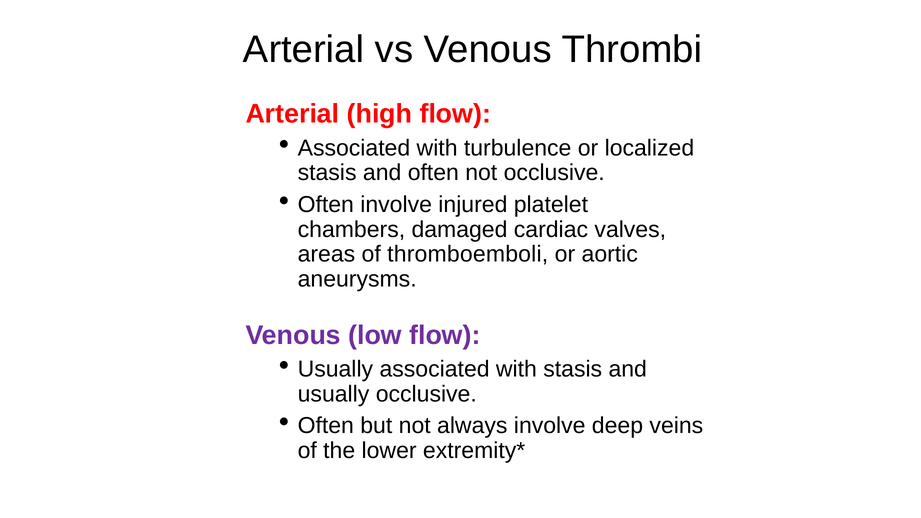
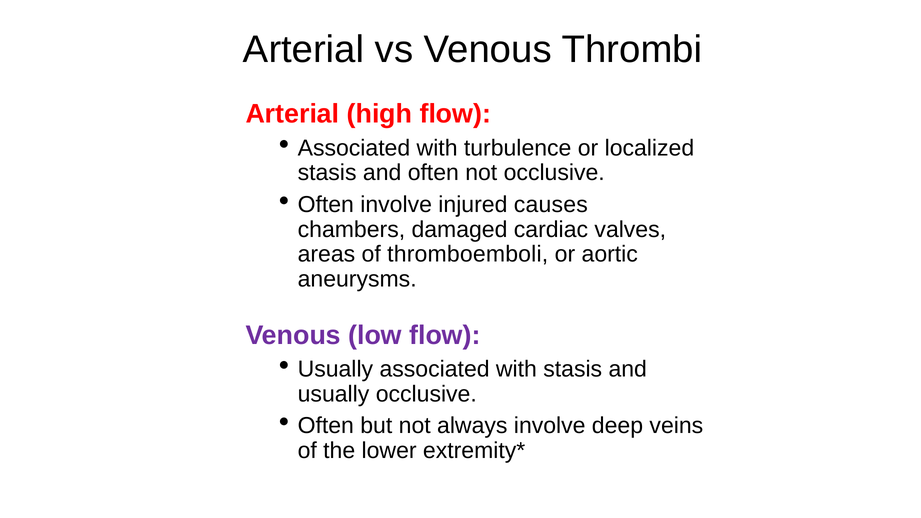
platelet: platelet -> causes (551, 205)
